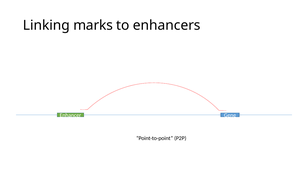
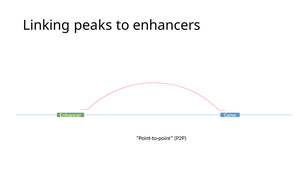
marks: marks -> peaks (93, 25)
